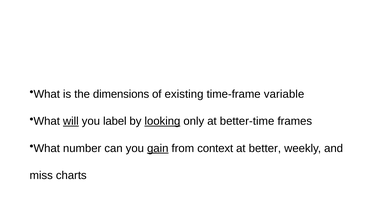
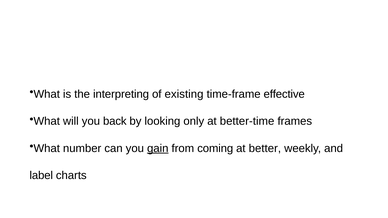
dimensions: dimensions -> interpreting (121, 94)
variable: variable -> effective (284, 94)
will underline: present -> none (71, 121)
label: label -> back (115, 121)
looking underline: present -> none (162, 121)
context: context -> coming (215, 149)
miss: miss -> label (41, 176)
